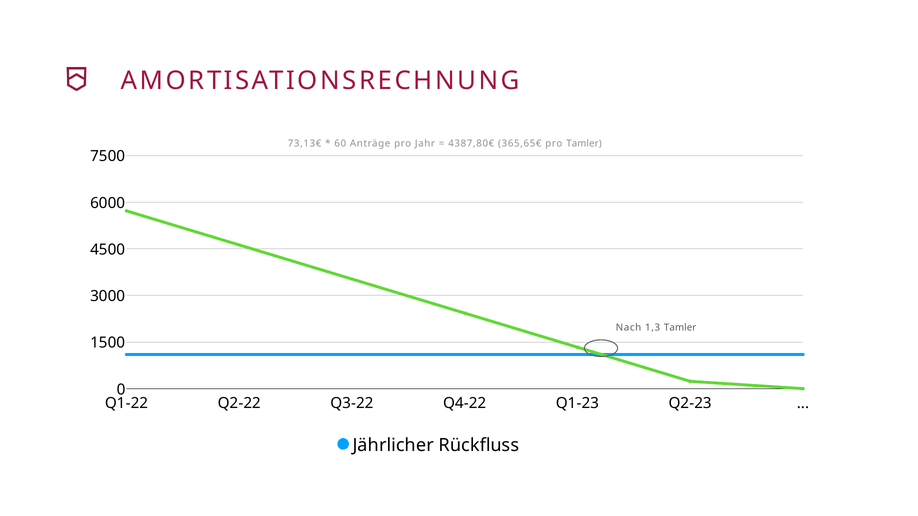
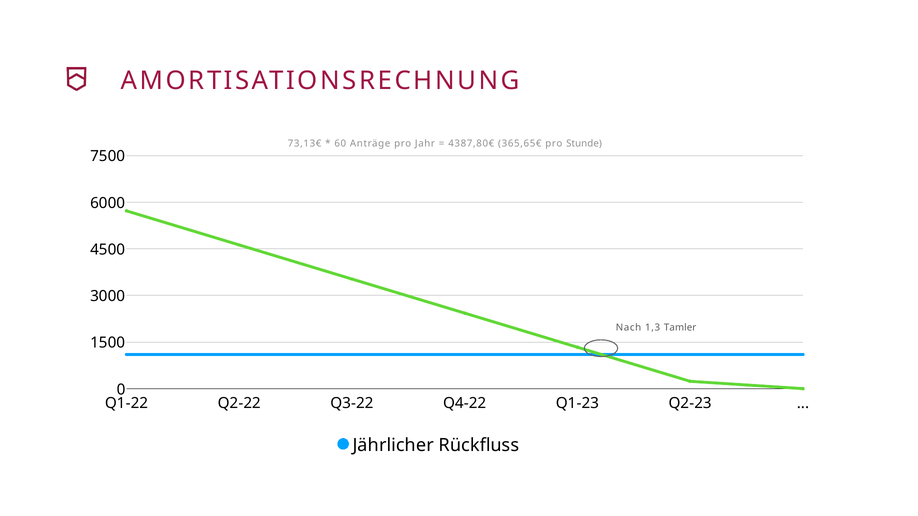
pro Tamler: Tamler -> Stunde (584, 143)
